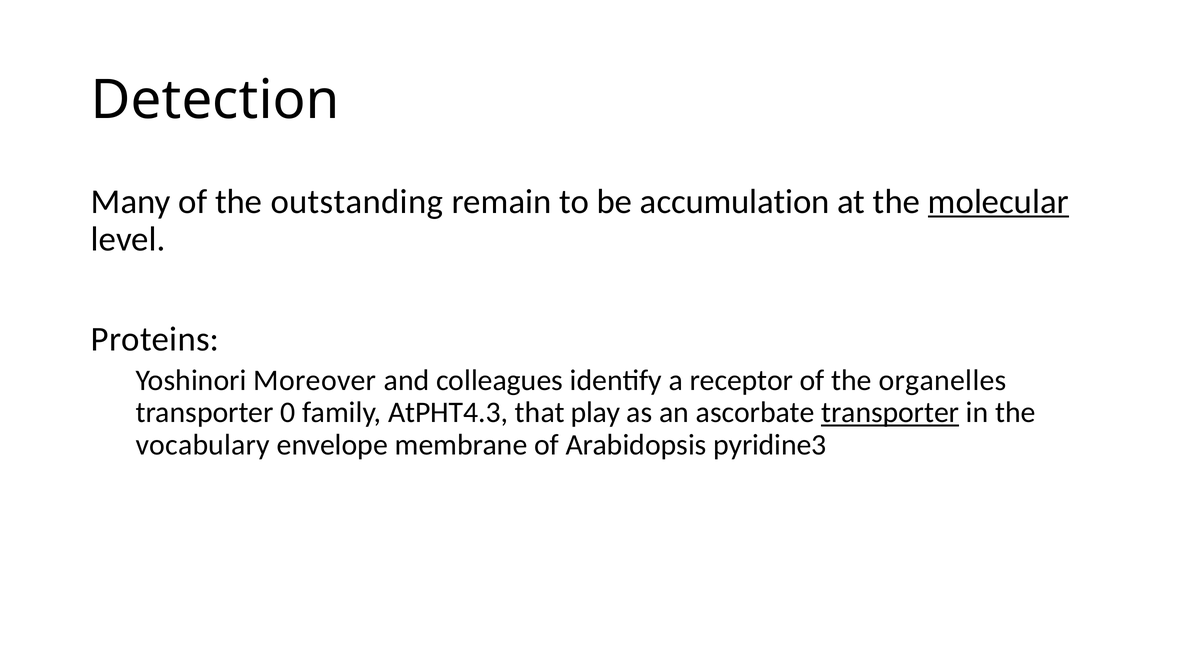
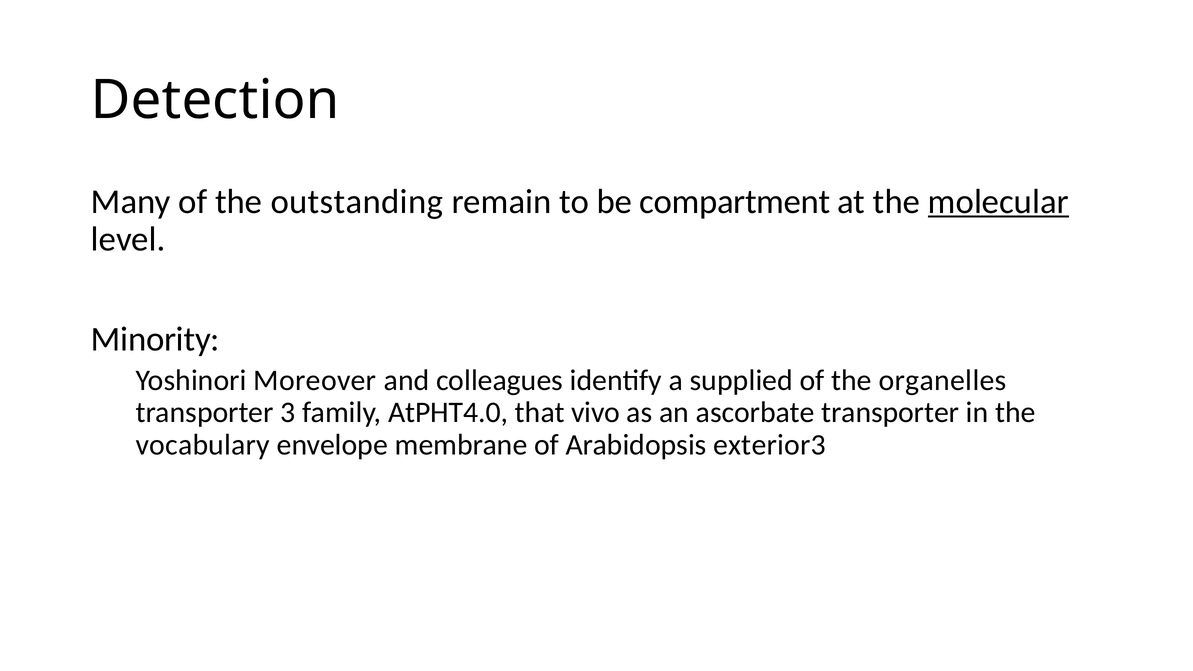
accumulation: accumulation -> compartment (735, 202)
Proteins: Proteins -> Minority (155, 339)
receptor: receptor -> supplied (741, 380)
0: 0 -> 3 (288, 413)
AtPHT4.3: AtPHT4.3 -> AtPHT4.0 (448, 413)
play: play -> vivo (596, 413)
transporter underline: present -> none (890, 413)
pyridine3: pyridine3 -> exterior3 (770, 445)
